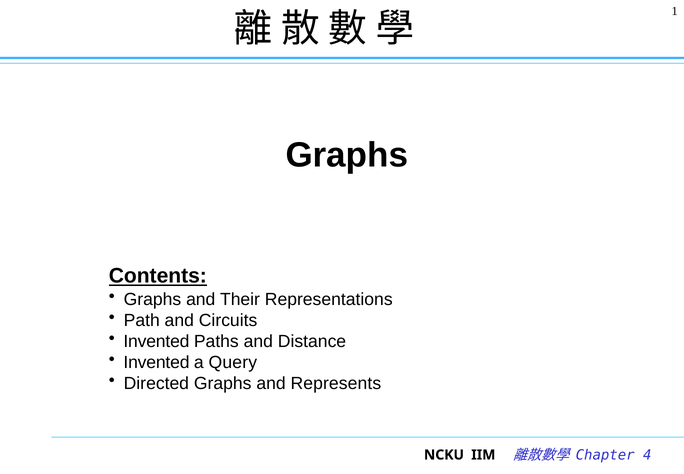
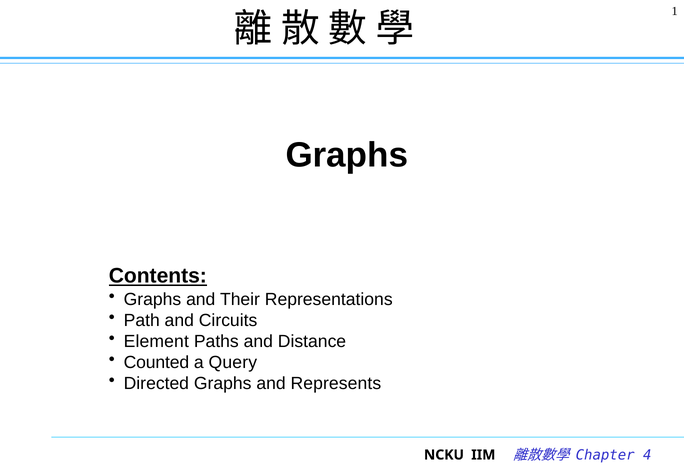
Invented: Invented -> Element (156, 341)
Invented: Invented -> Counted (156, 362)
